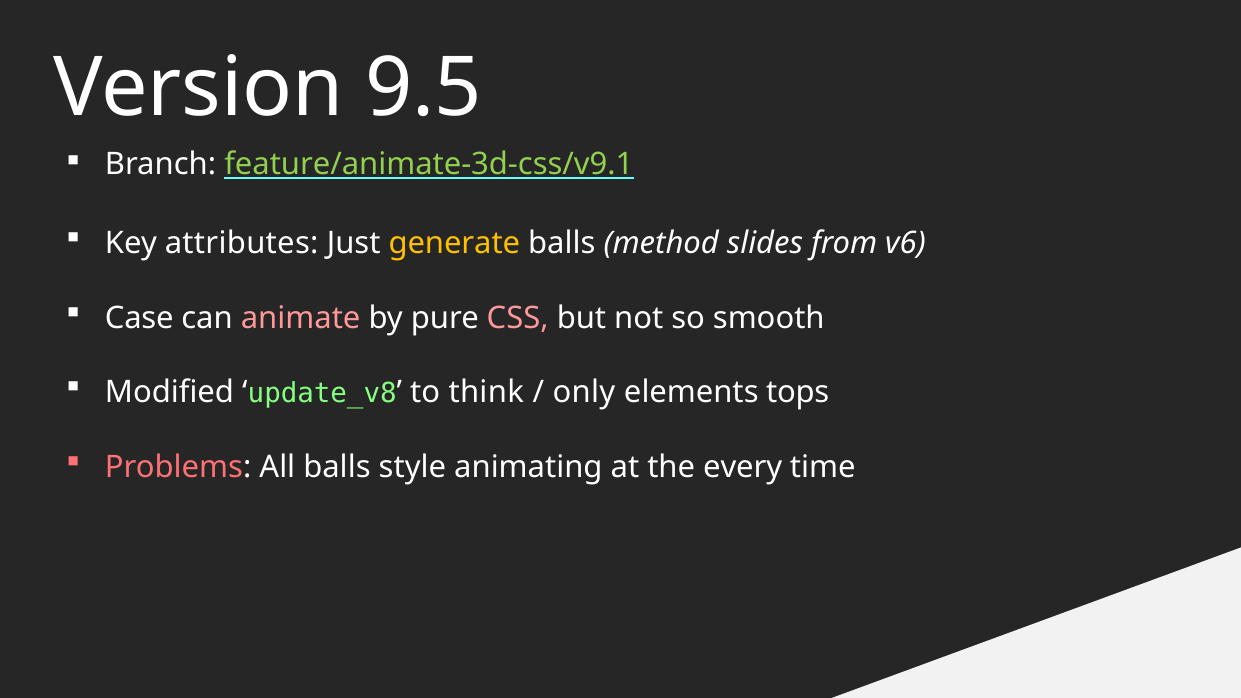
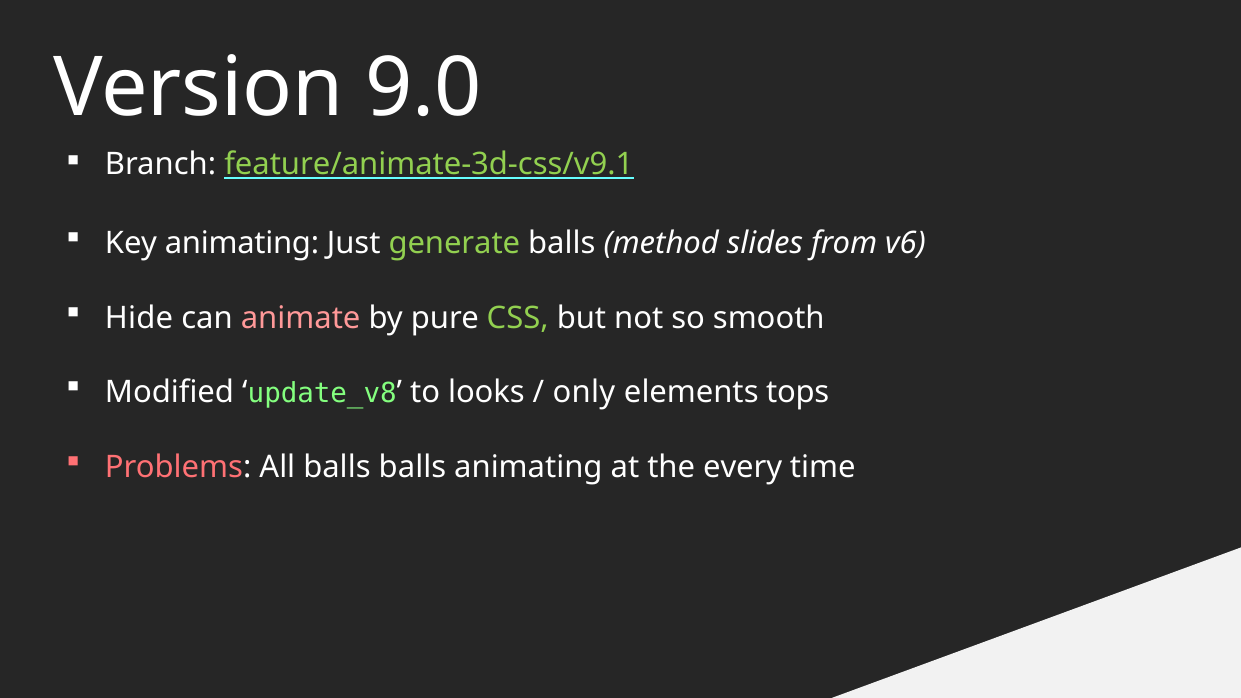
9.5: 9.5 -> 9.0 (424, 88)
Key attributes: attributes -> animating (242, 244)
generate colour: yellow -> light green (454, 244)
Case: Case -> Hide (139, 318)
CSS colour: pink -> light green (518, 318)
think: think -> looks (486, 393)
balls style: style -> balls (412, 467)
